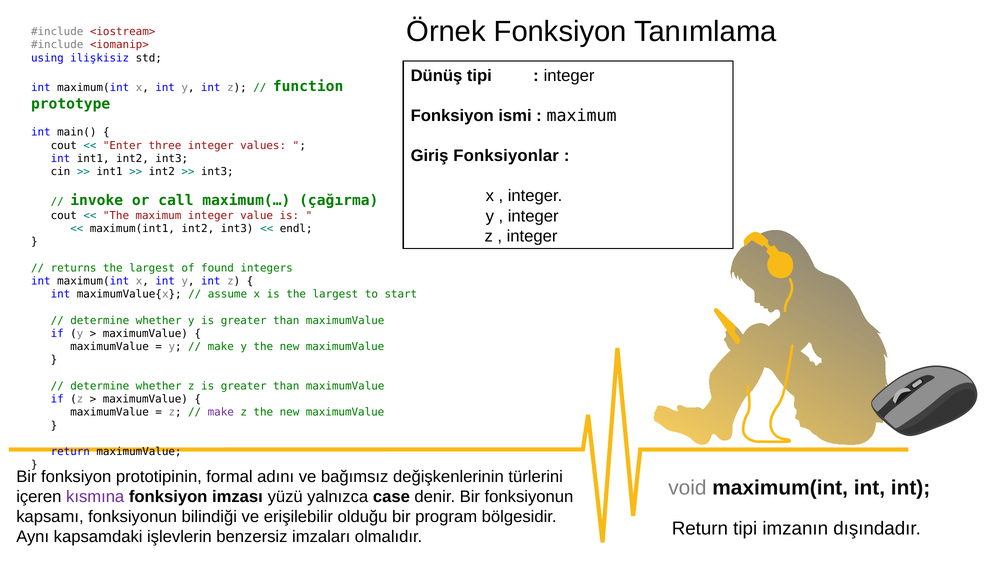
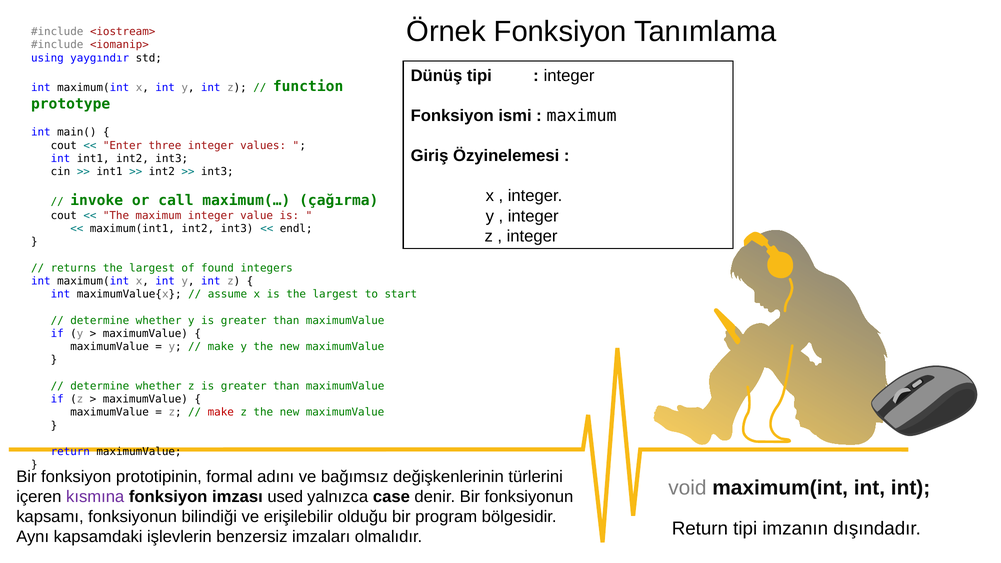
ilişkisiz: ilişkisiz -> yaygındır (100, 58)
Fonksiyonlar: Fonksiyonlar -> Özyinelemesi (506, 156)
make colour: purple -> red (221, 412)
yüzü: yüzü -> used (285, 497)
